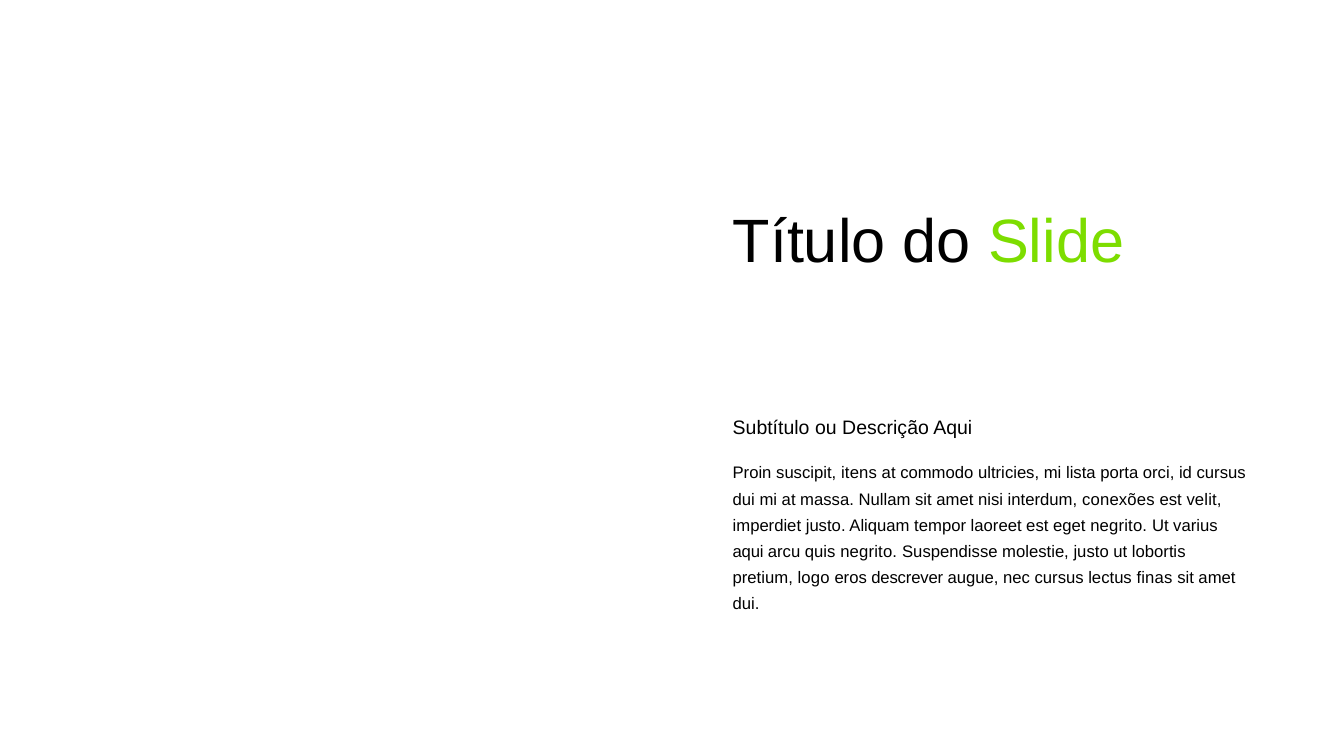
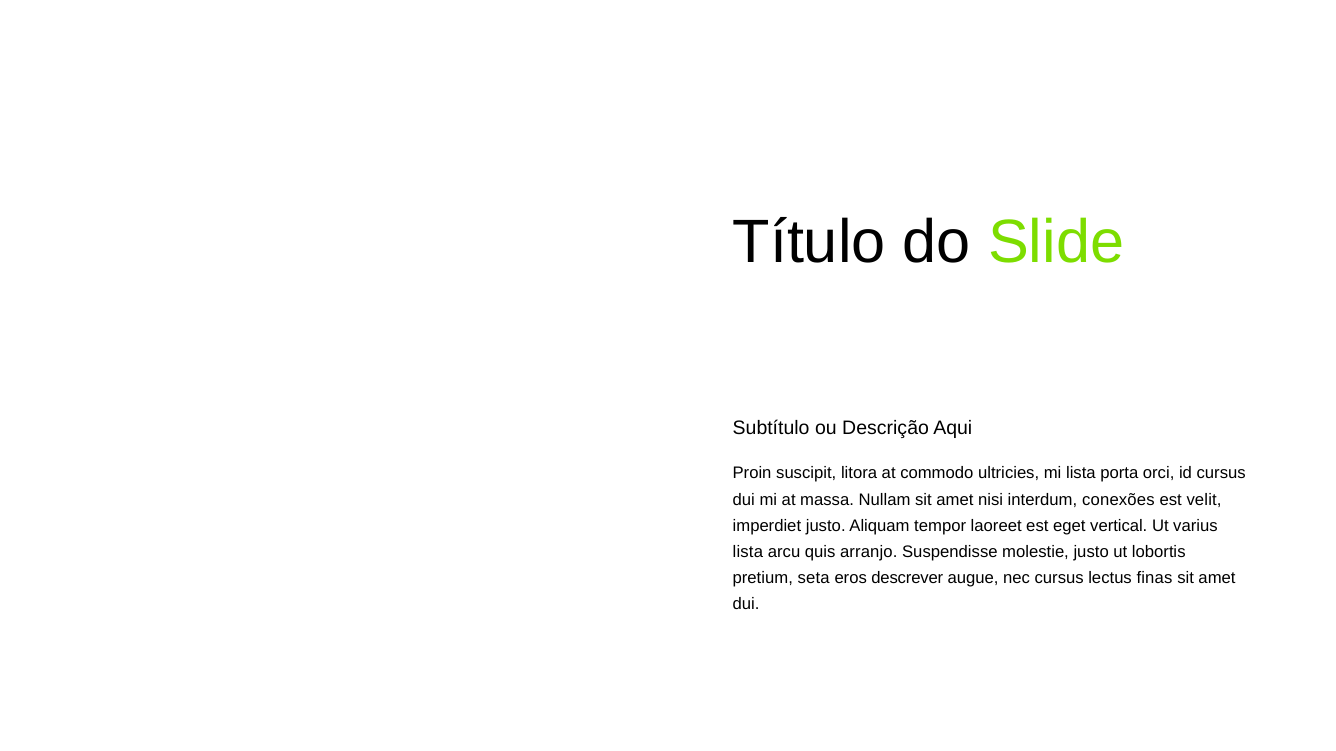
itens: itens -> litora (859, 474)
eget negrito: negrito -> vertical (1119, 526)
aqui: aqui -> lista (748, 552)
quis negrito: negrito -> arranjo (869, 552)
logo: logo -> seta (814, 578)
